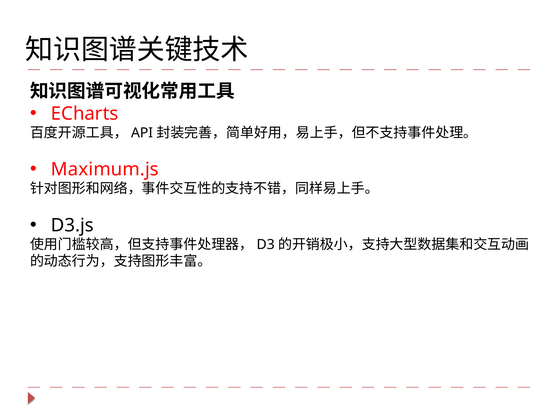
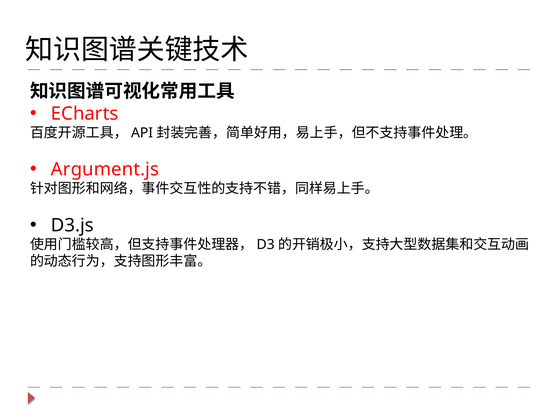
Maximum.js: Maximum.js -> Argument.js (105, 170)
